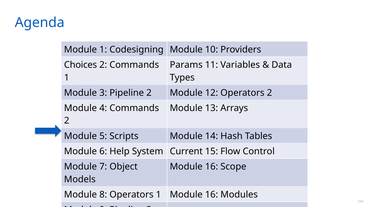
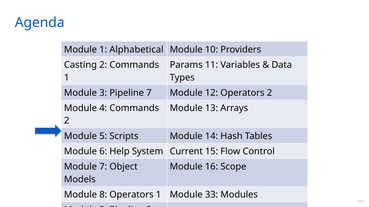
Codesigning: Codesigning -> Alphabetical (136, 50)
Choices: Choices -> Casting (80, 65)
3 Pipeline 2: 2 -> 7 (149, 93)
16: 16 -> 33 (212, 195)
